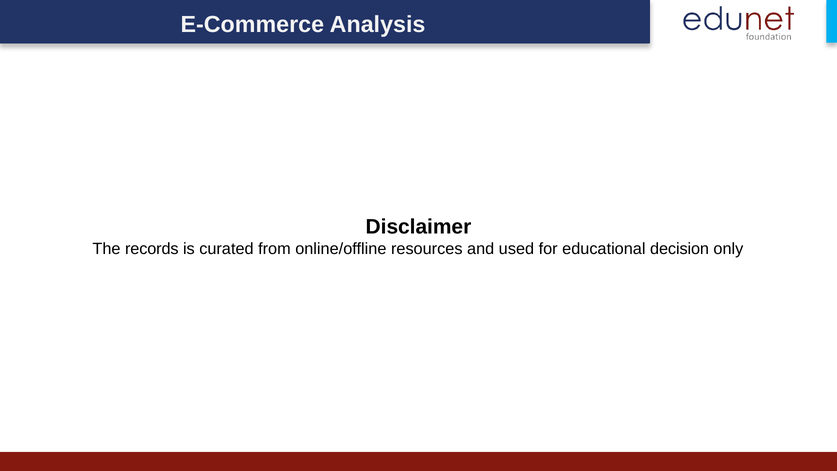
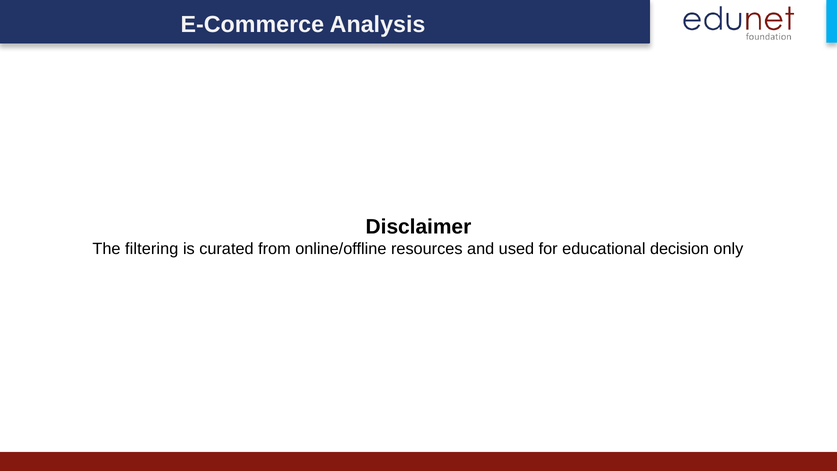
records: records -> filtering (152, 249)
